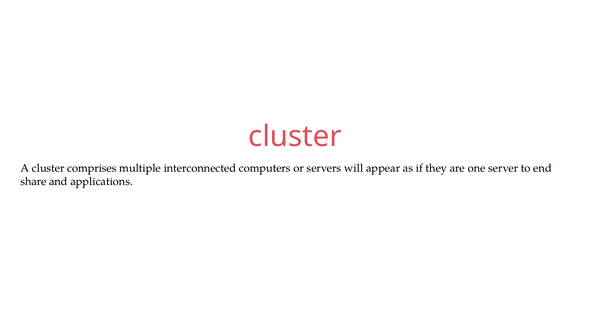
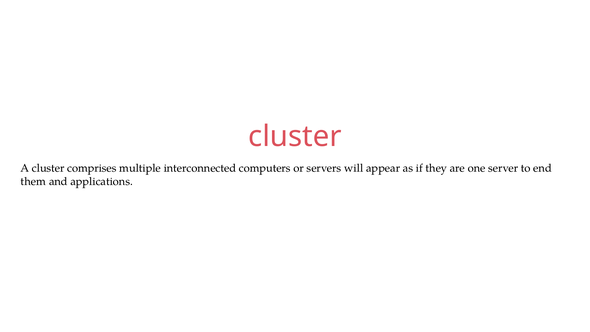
share: share -> them (33, 181)
